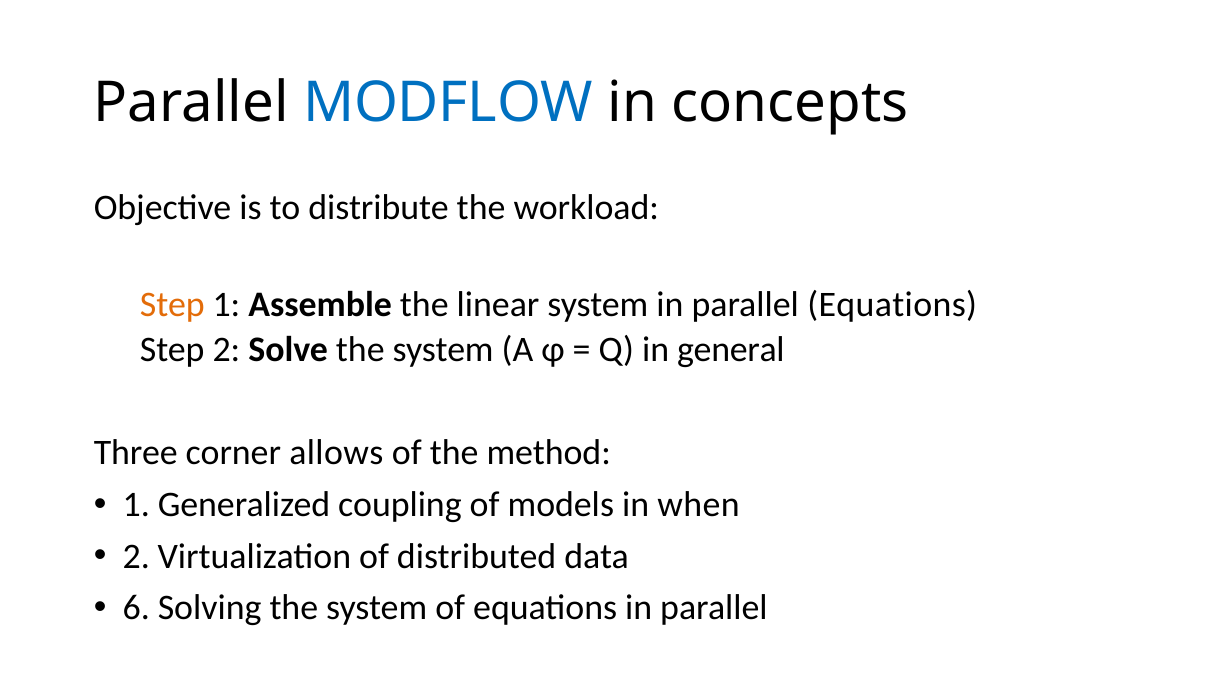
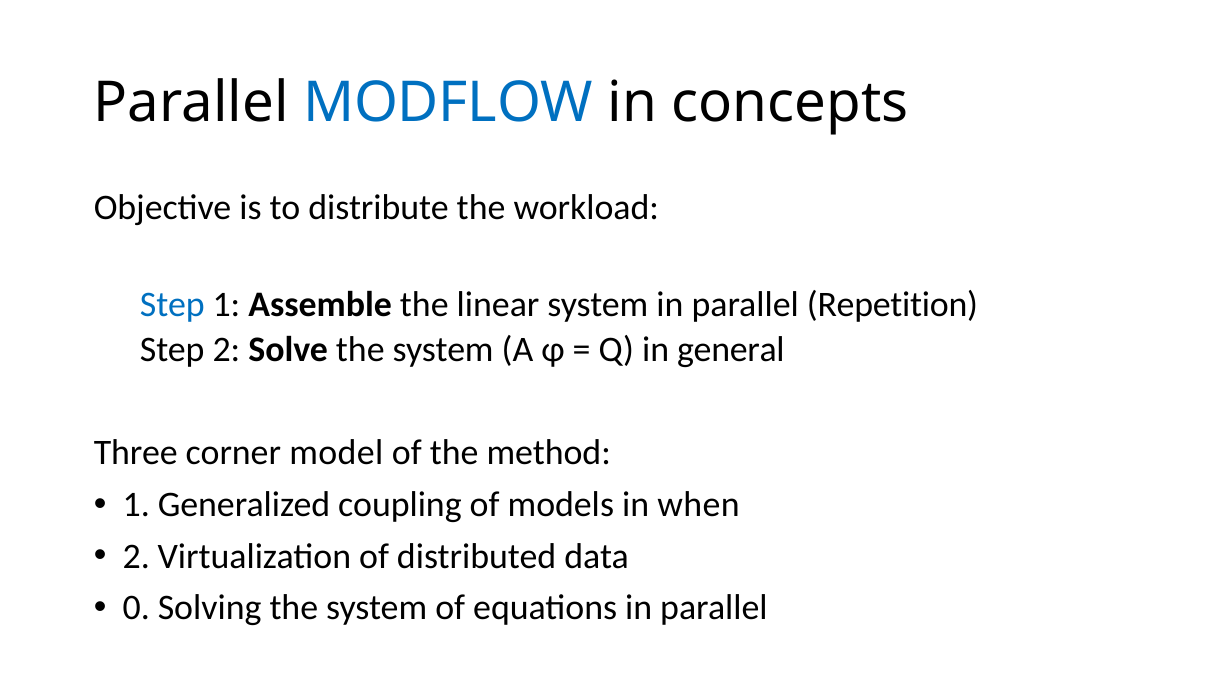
Step colour: orange -> blue (172, 305)
parallel Equations: Equations -> Repetition (892, 305)
allows: allows -> model (336, 453)
6: 6 -> 0 (136, 608)
